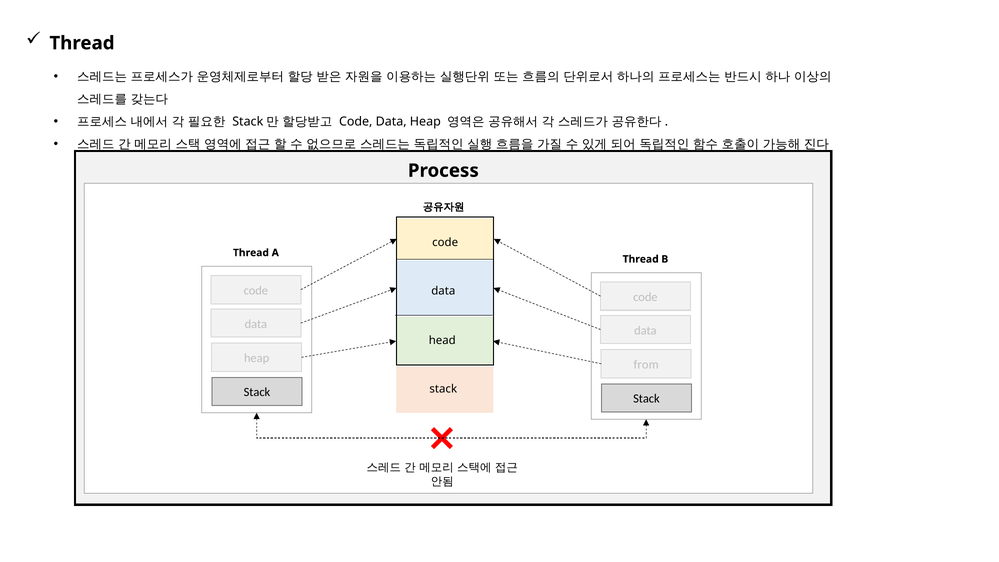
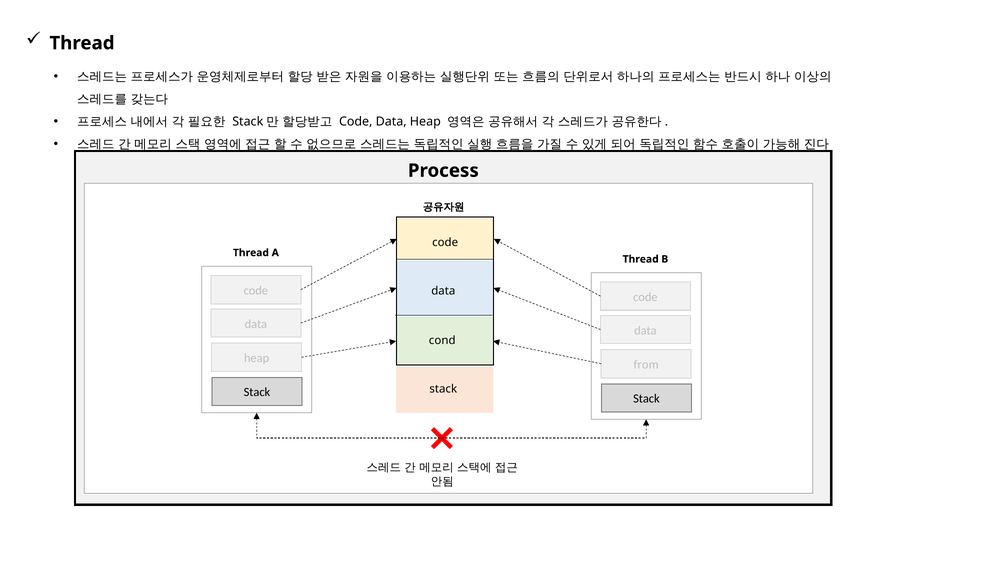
head: head -> cond (442, 340)
